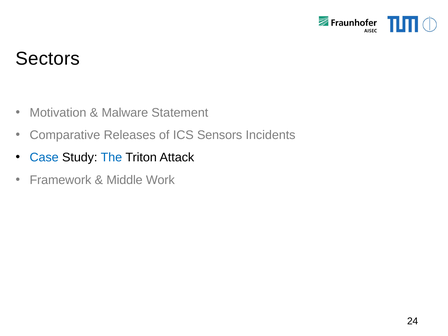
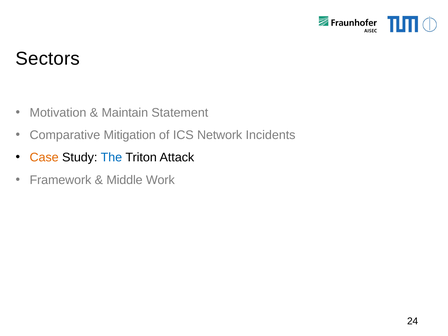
Malware: Malware -> Maintain (125, 113)
Releases: Releases -> Mitigation (130, 135)
Sensors: Sensors -> Network (220, 135)
Case colour: blue -> orange (44, 158)
